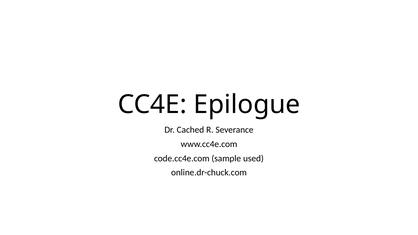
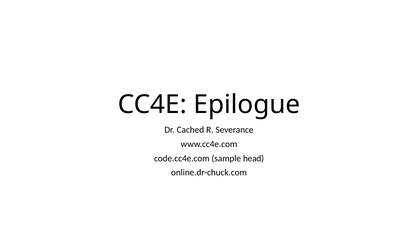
used: used -> head (253, 158)
